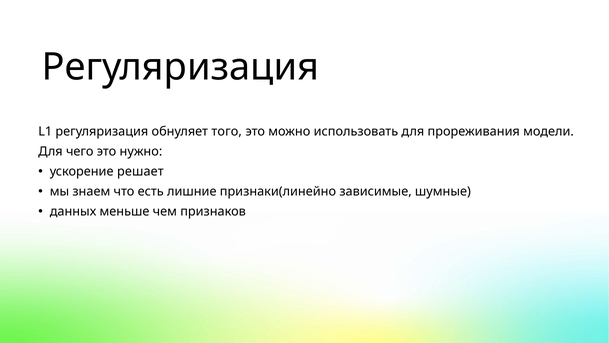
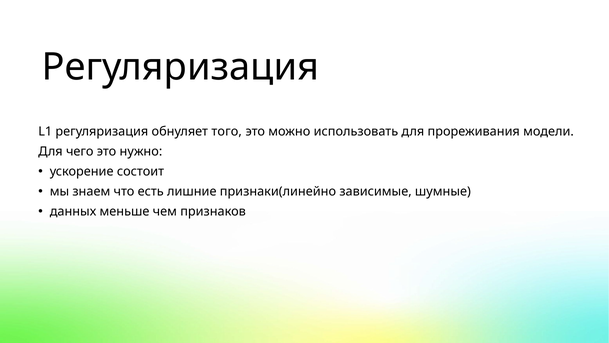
решает: решает -> состоит (140, 171)
